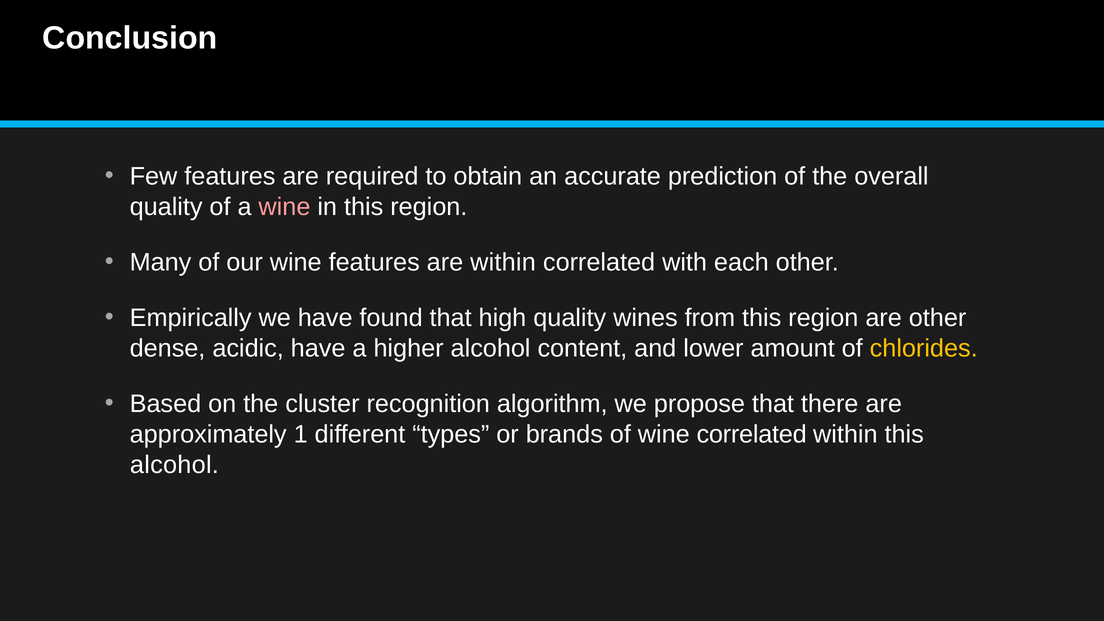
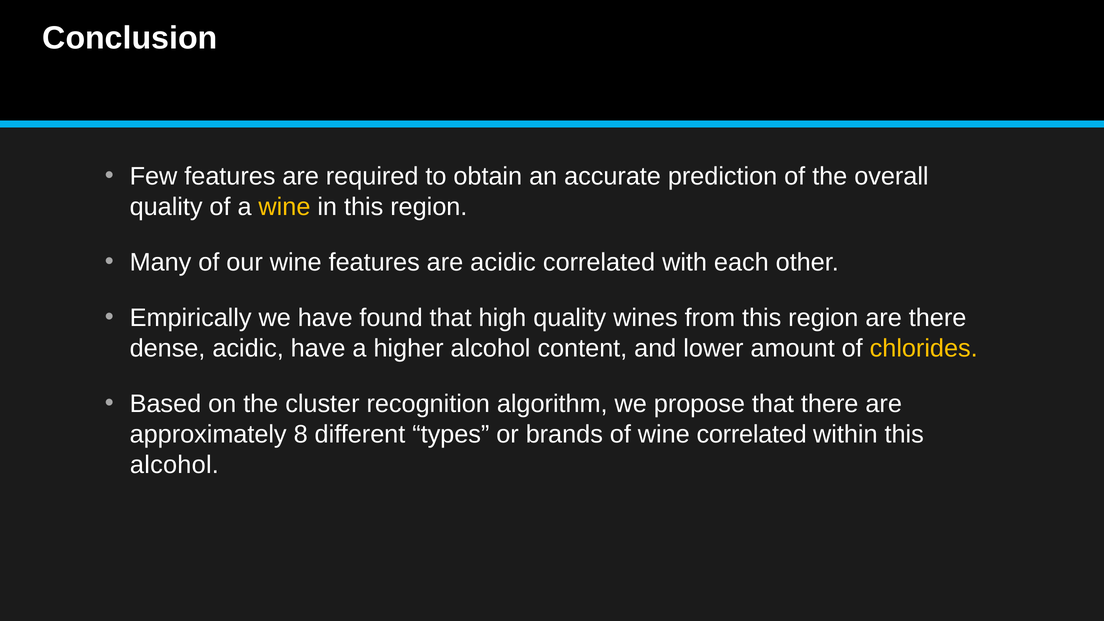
wine colour: pink -> yellow (284, 207)
are within: within -> acidic (503, 262)
are other: other -> there (938, 318)
1: 1 -> 8 (301, 434)
